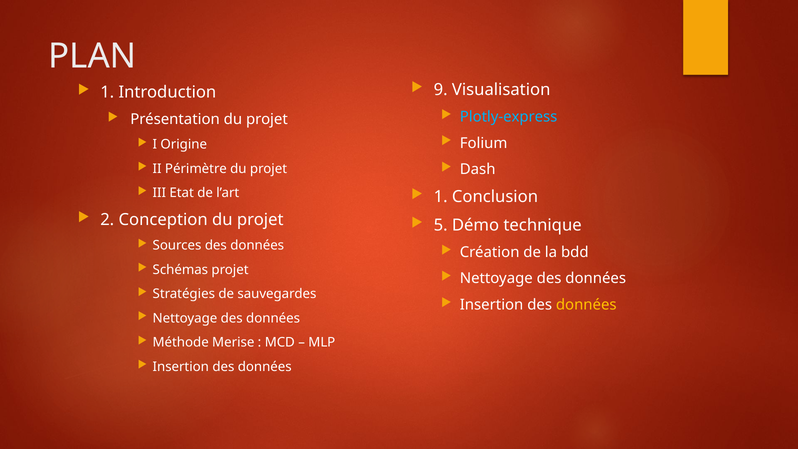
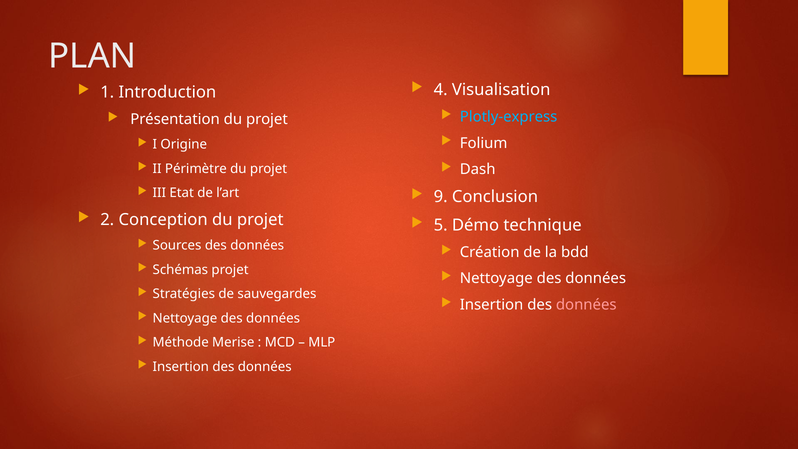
9: 9 -> 4 (441, 90)
1: 1 -> 9 (441, 197)
données colour: yellow -> pink (586, 305)
